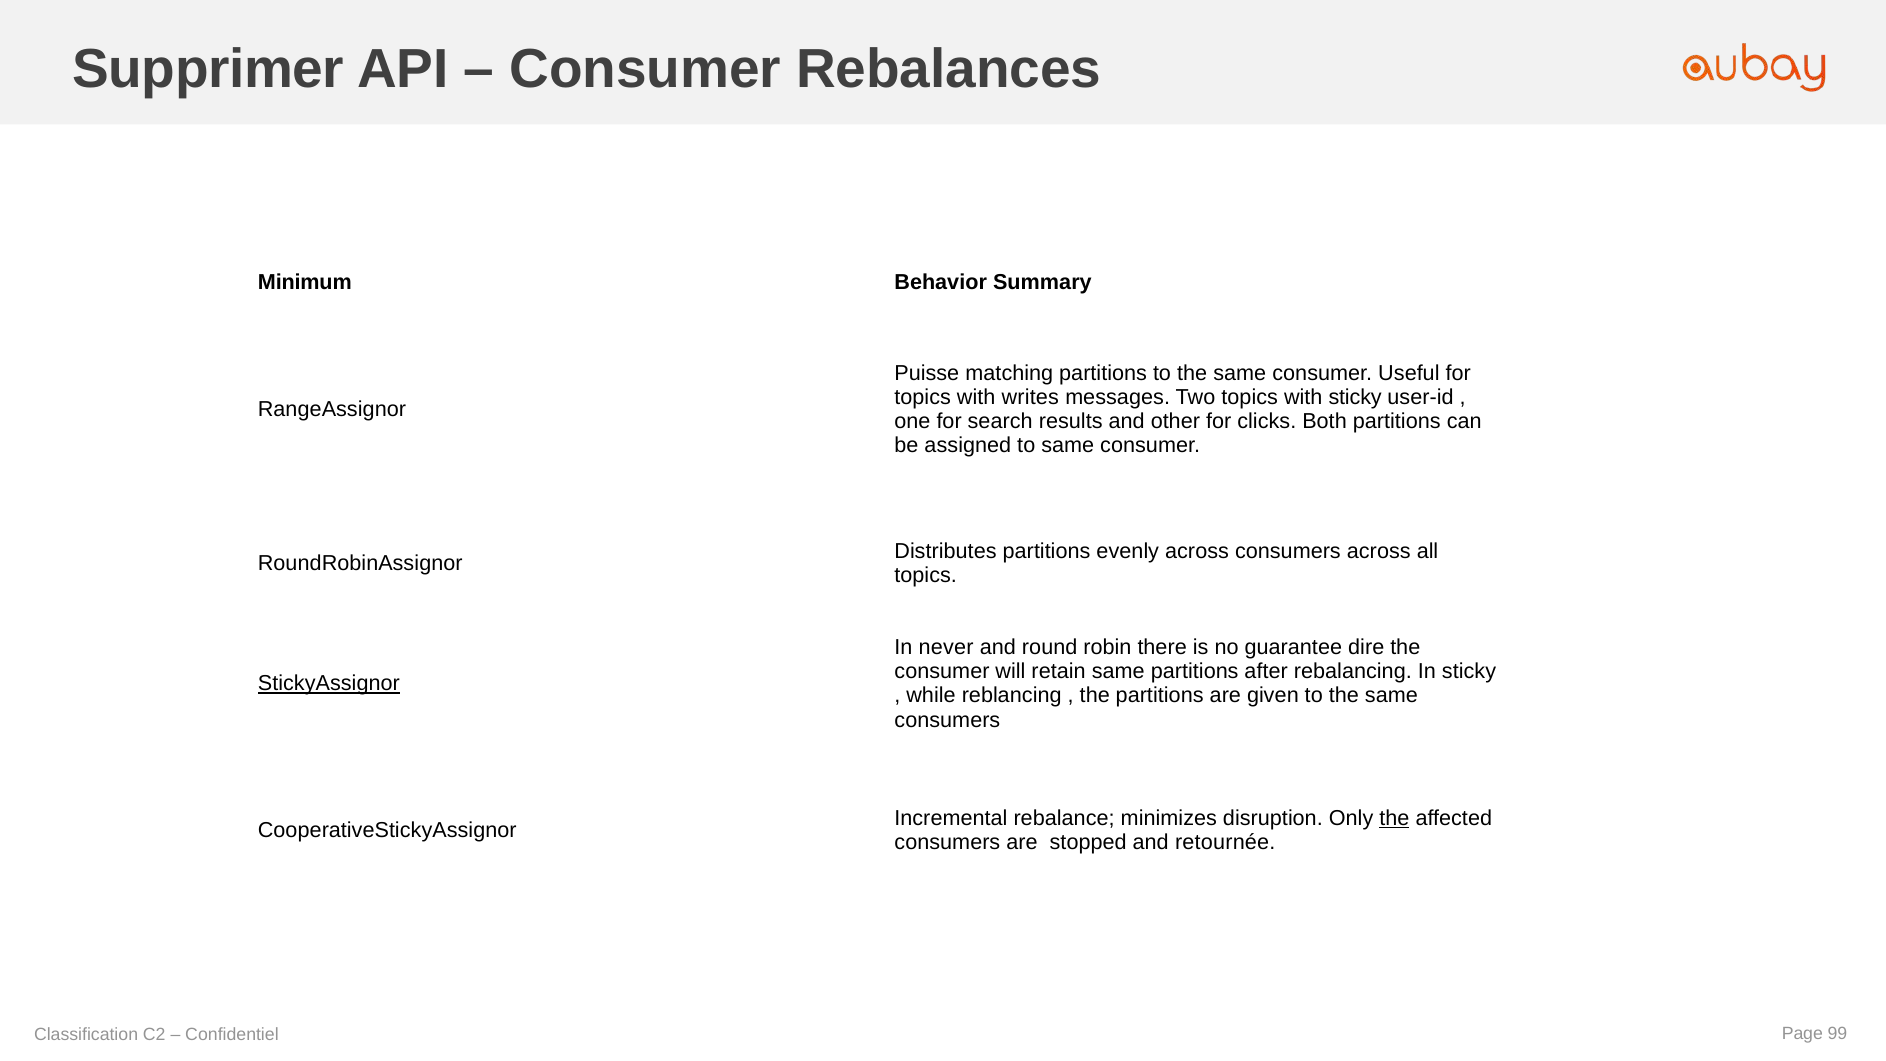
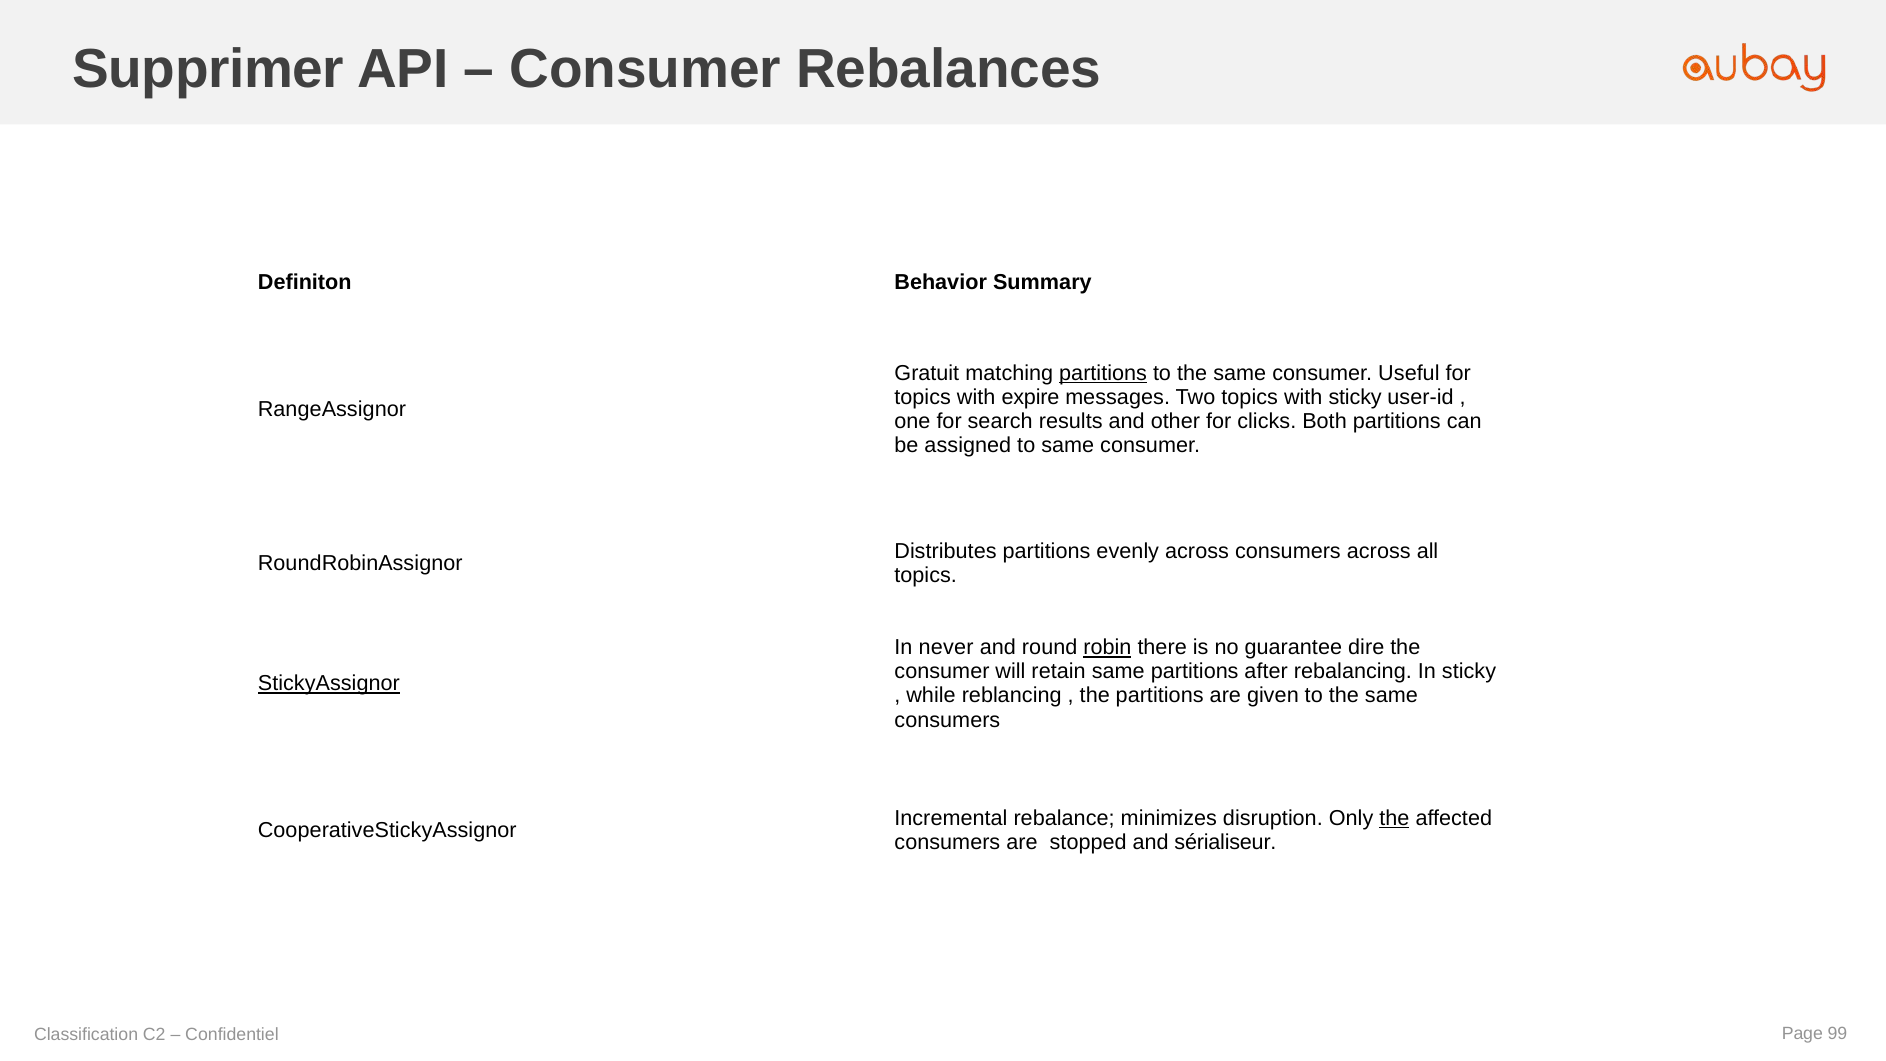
Minimum: Minimum -> Definiton (305, 282)
Puisse: Puisse -> Gratuit (927, 373)
partitions underline: none -> present (1103, 373)
writes: writes -> expire (1030, 398)
robin underline: none -> present (1107, 648)
retournée: retournée -> sérialiseur (1225, 842)
